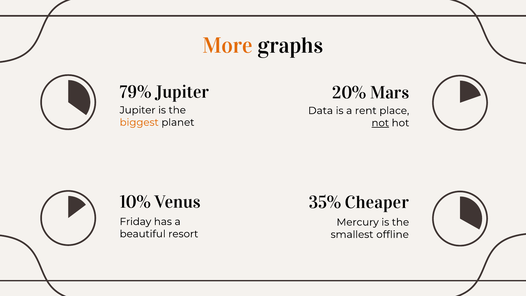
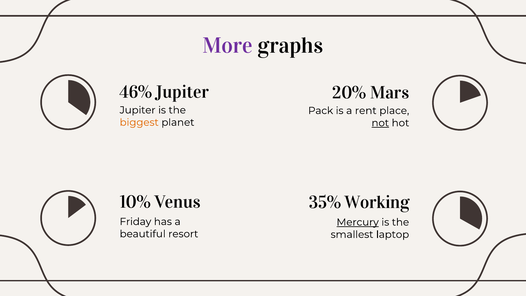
More colour: orange -> purple (228, 46)
79%: 79% -> 46% (136, 92)
Data: Data -> Pack (321, 111)
Cheaper: Cheaper -> Working (377, 202)
Mercury underline: none -> present (358, 222)
offline: offline -> laptop (393, 234)
